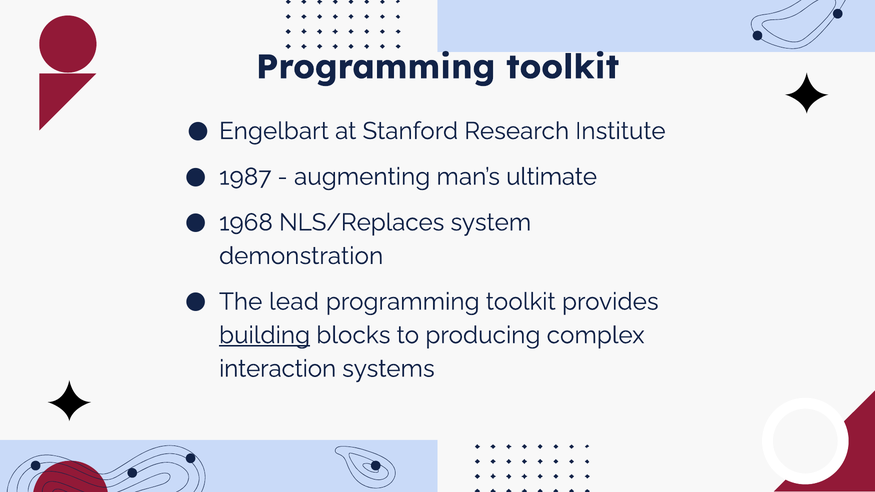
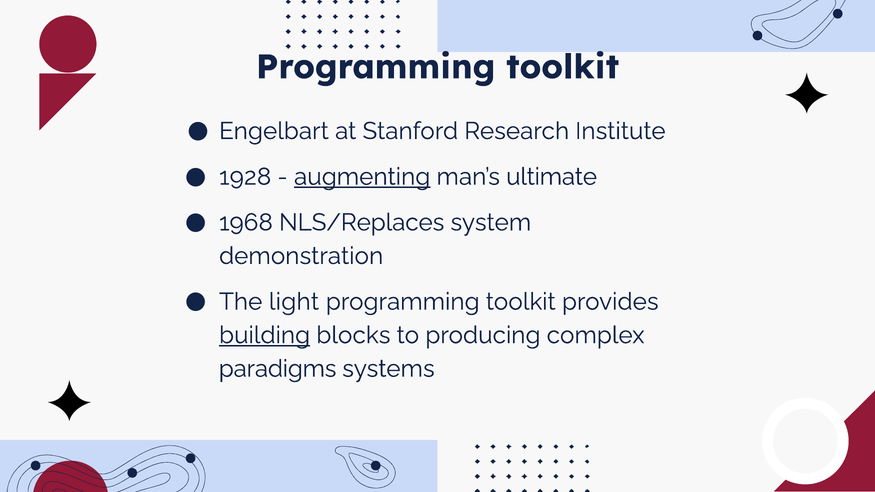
1987: 1987 -> 1928 (245, 177)
augmenting underline: none -> present (362, 177)
lead: lead -> light (294, 302)
interaction: interaction -> paradigms (278, 369)
